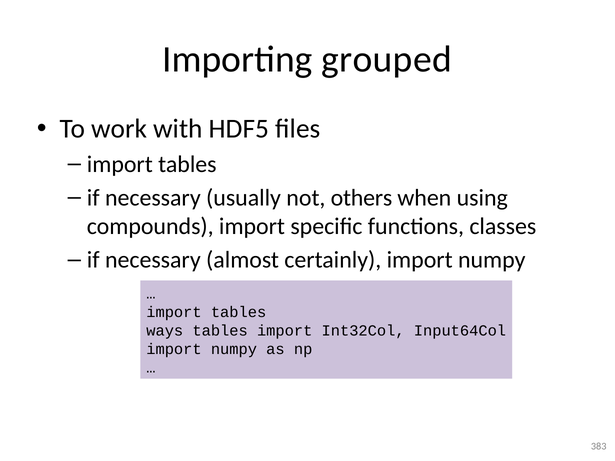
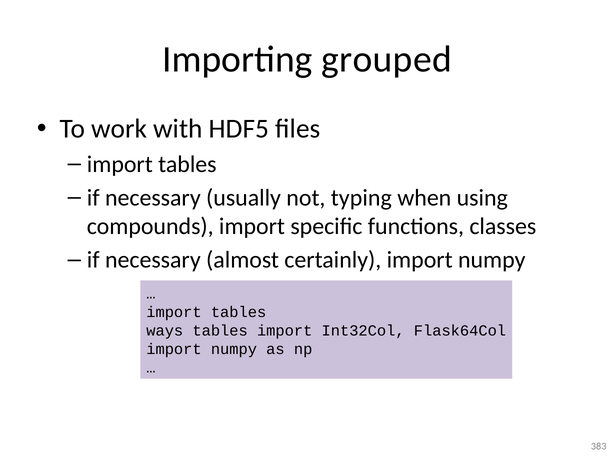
others: others -> typing (361, 198)
Input64Col: Input64Col -> Flask64Col (460, 331)
